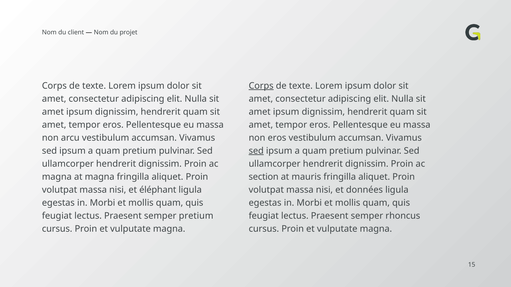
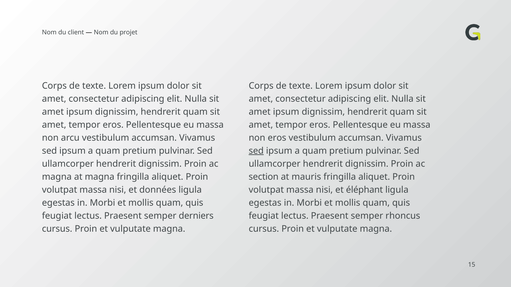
Corps underline: present -> none (261, 86)
éléphant: éléphant -> données (158, 190)
données: données -> éléphant (365, 190)
semper pretium: pretium -> derniers (196, 216)
